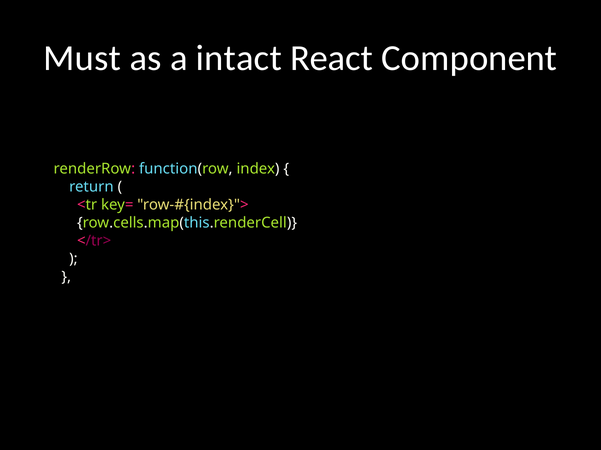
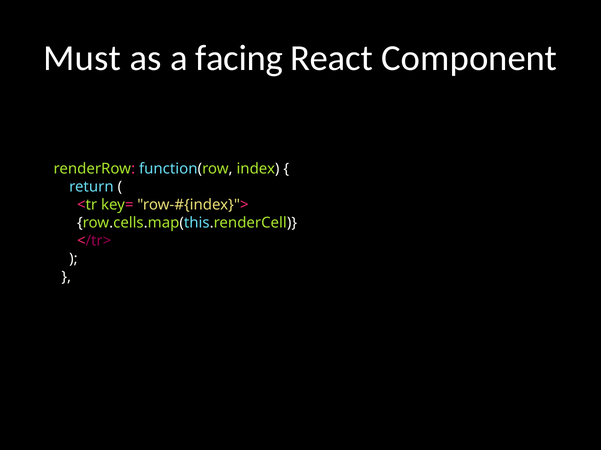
intact: intact -> facing (239, 58)
